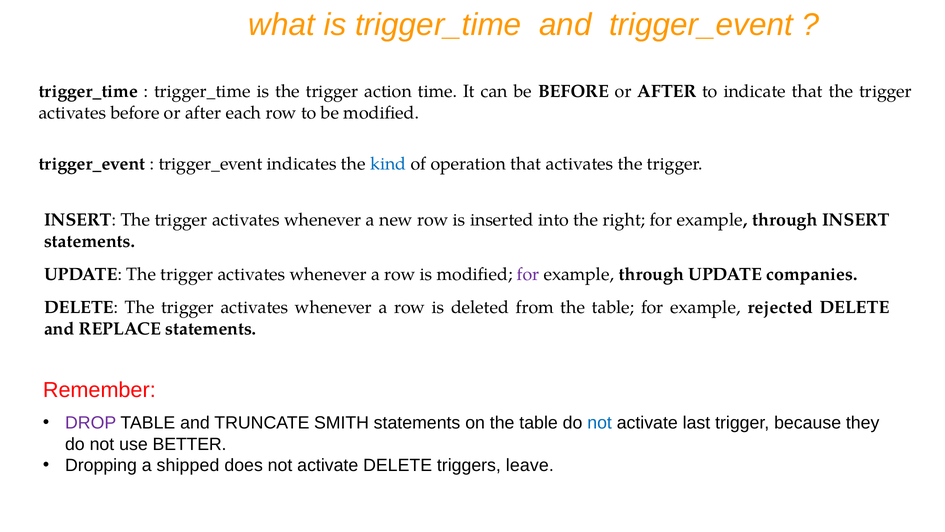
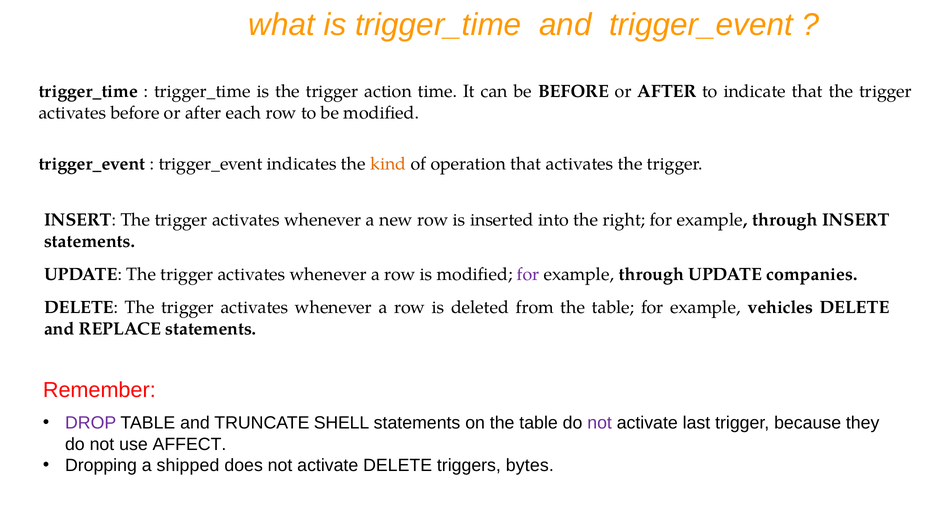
kind colour: blue -> orange (388, 164)
rejected: rejected -> vehicles (780, 307)
SMITH: SMITH -> SHELL (342, 423)
not colour: blue -> purple (600, 423)
BETTER: BETTER -> AFFECT (189, 444)
leave: leave -> bytes (530, 465)
